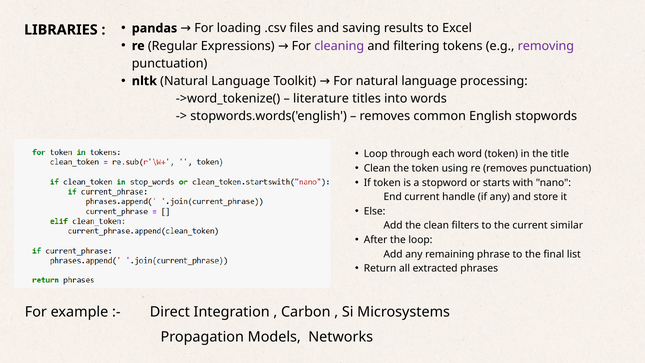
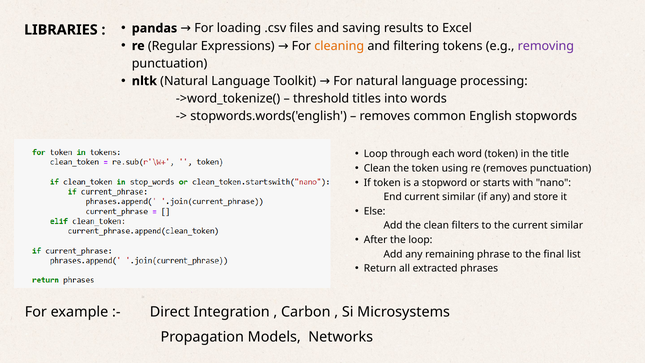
cleaning colour: purple -> orange (339, 46)
literature: literature -> threshold (321, 99)
End current handle: handle -> similar (459, 197)
